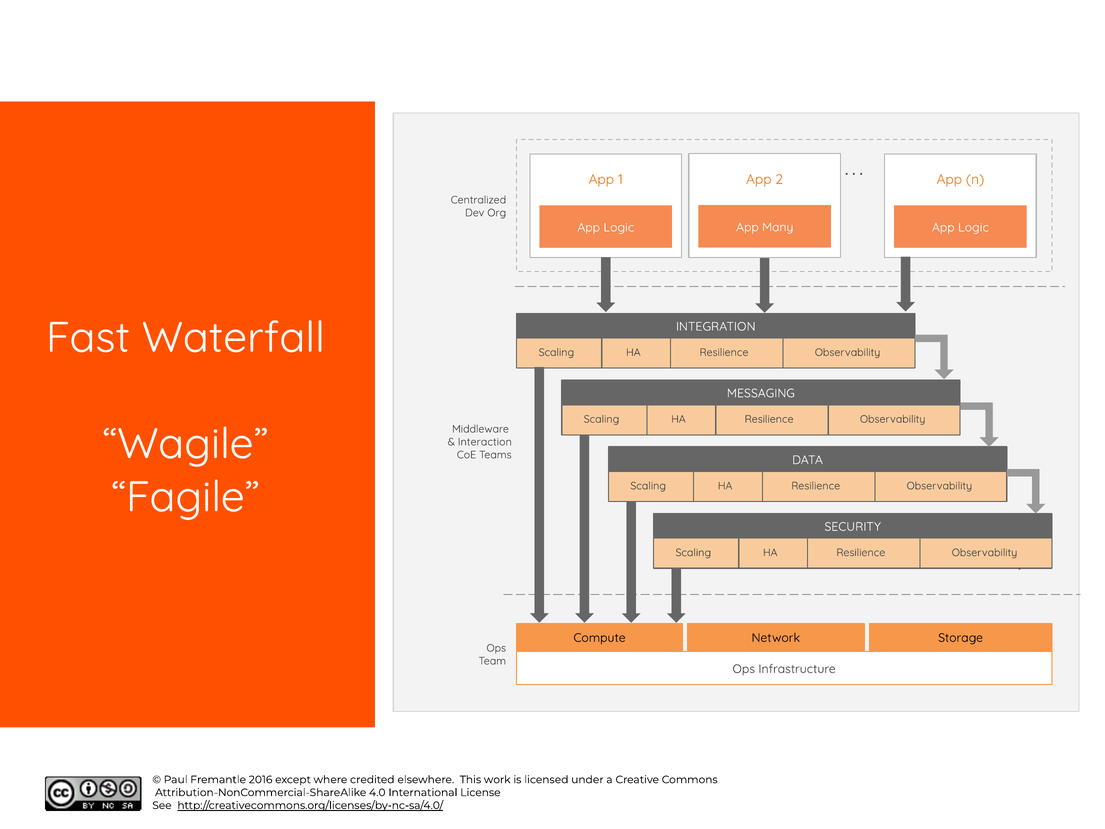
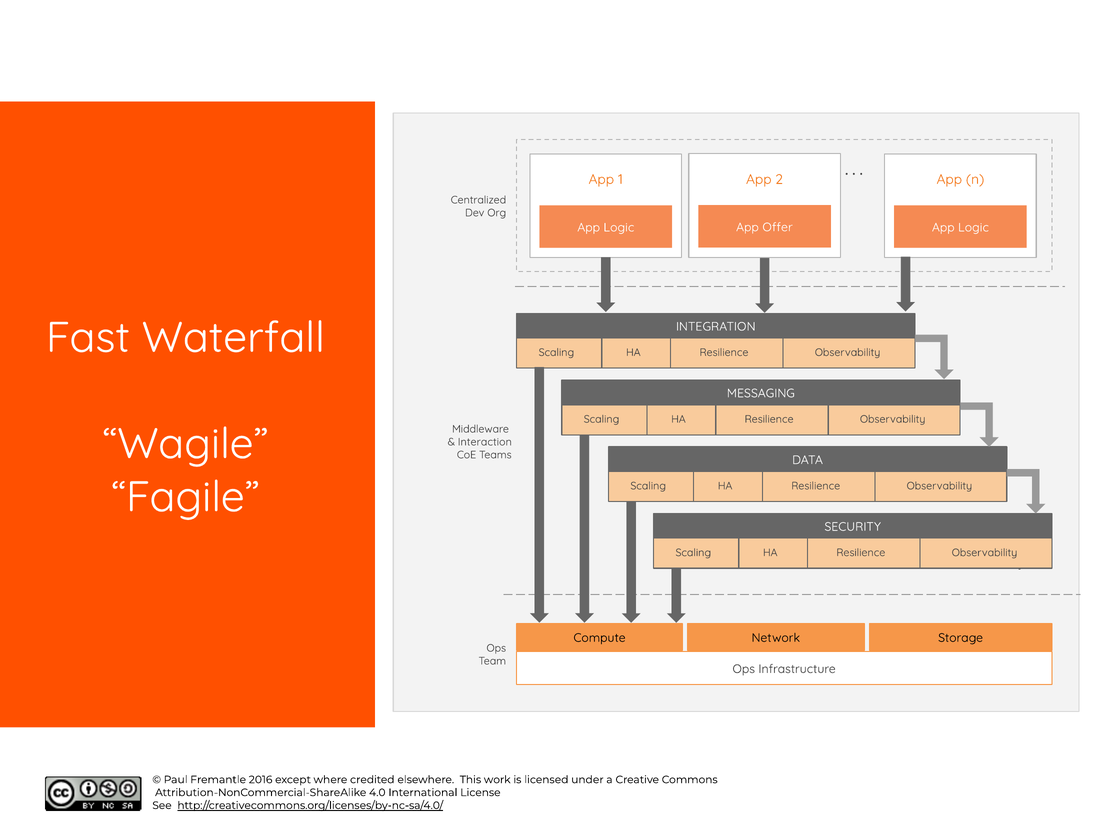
Many: Many -> Offer (778, 227)
